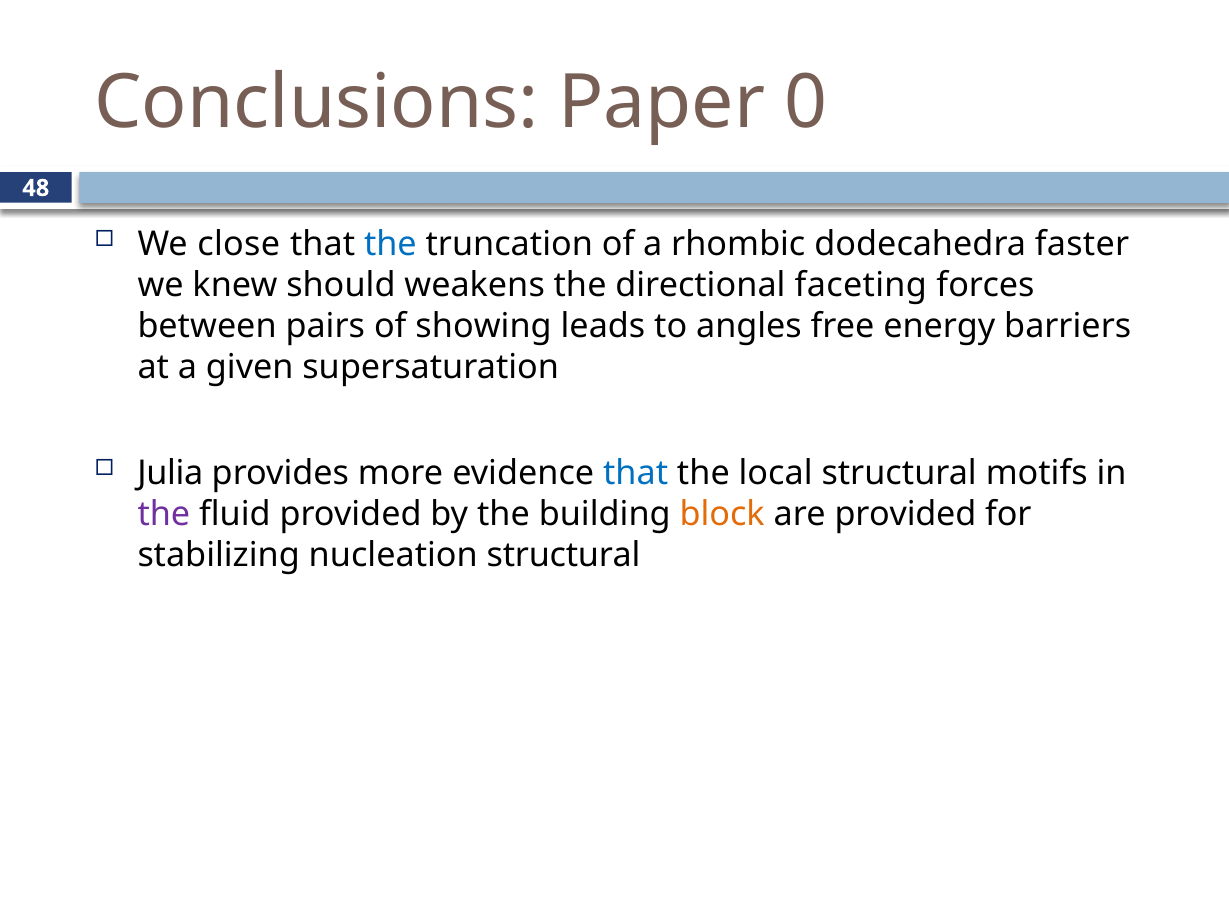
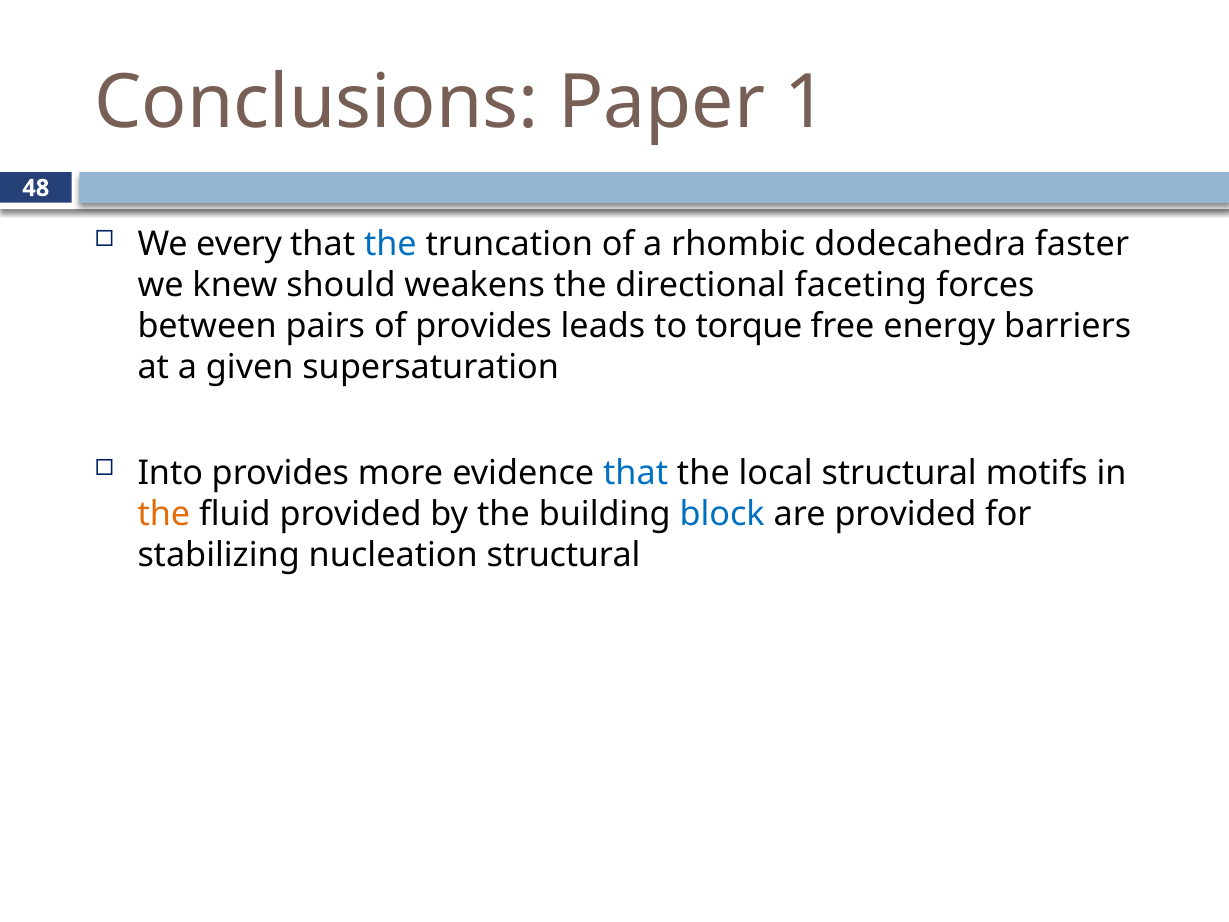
0: 0 -> 1 (806, 103)
close: close -> every (239, 244)
of showing: showing -> provides (484, 326)
angles: angles -> torque (749, 326)
Julia: Julia -> Into (170, 473)
the colour: purple -> orange (164, 514)
block colour: orange -> blue (722, 514)
